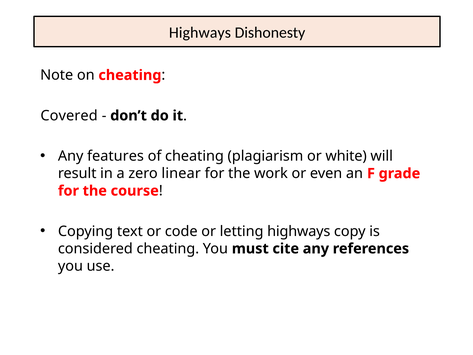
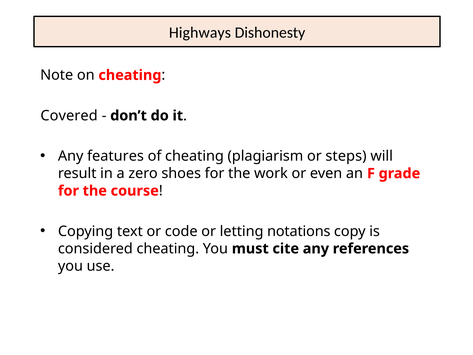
white: white -> steps (346, 156)
linear: linear -> shoes (181, 173)
letting highways: highways -> notations (299, 231)
